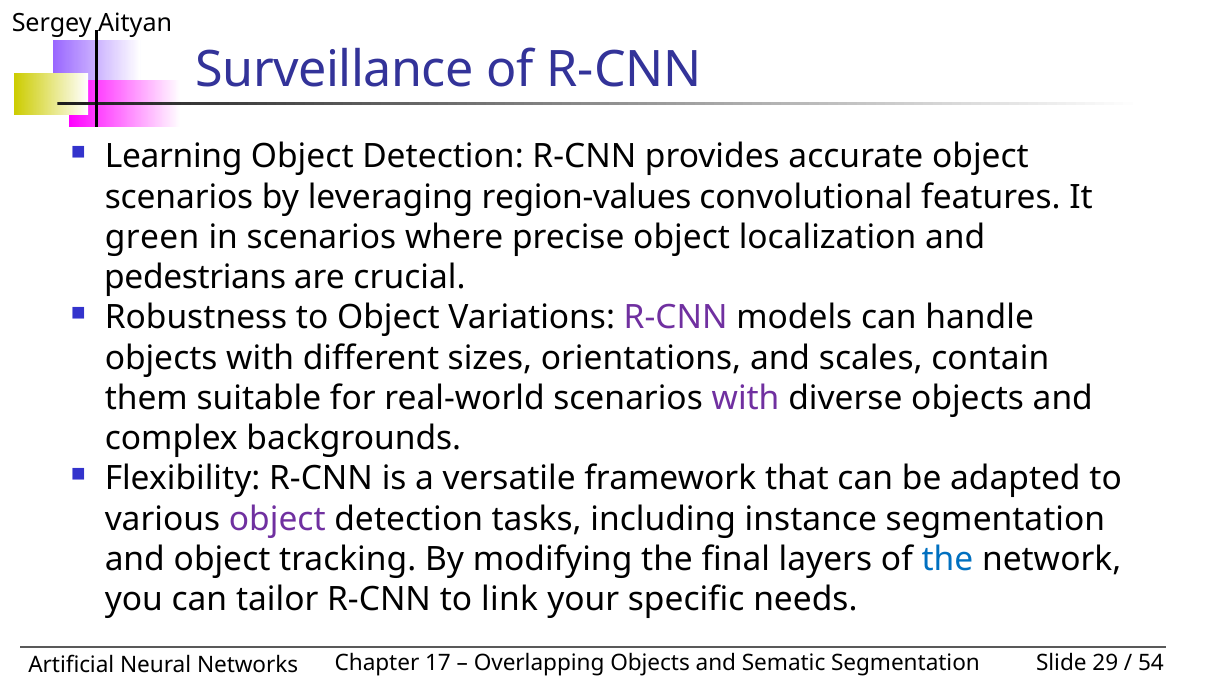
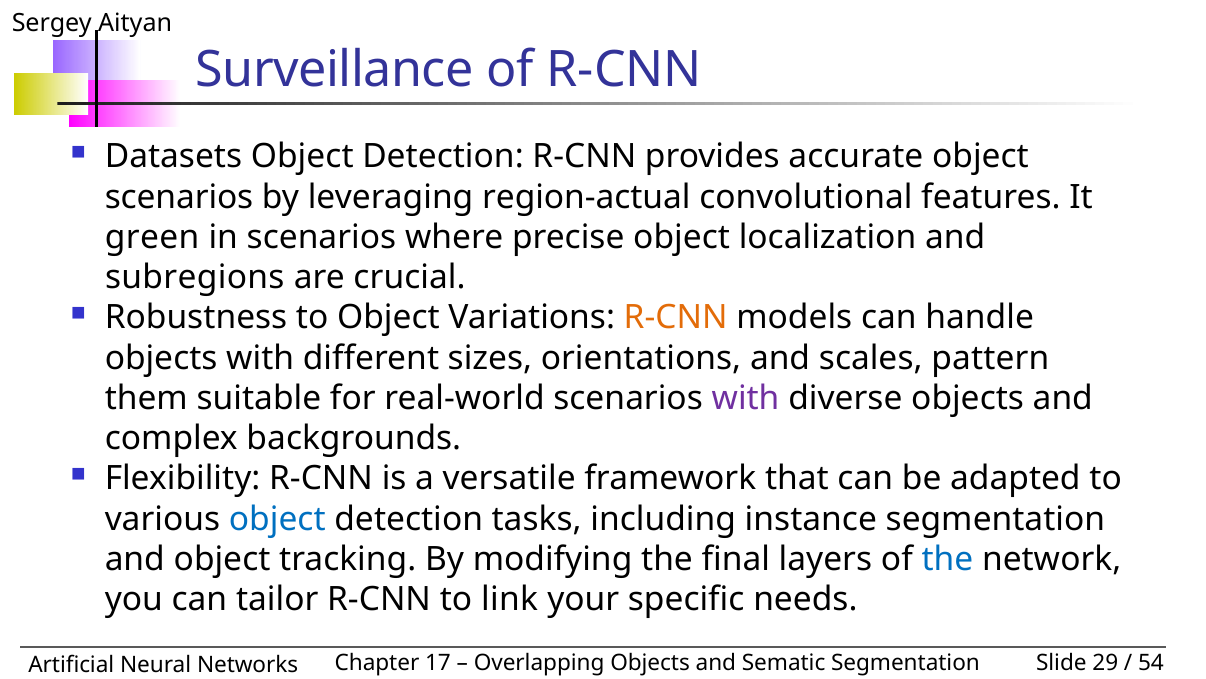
Learning: Learning -> Datasets (173, 157)
region-values: region-values -> region-actual (586, 197)
pedestrians: pedestrians -> subregions (195, 277)
R-CNN colour: purple -> orange (676, 318)
contain: contain -> pattern (990, 358)
object colour: purple -> blue (277, 519)
